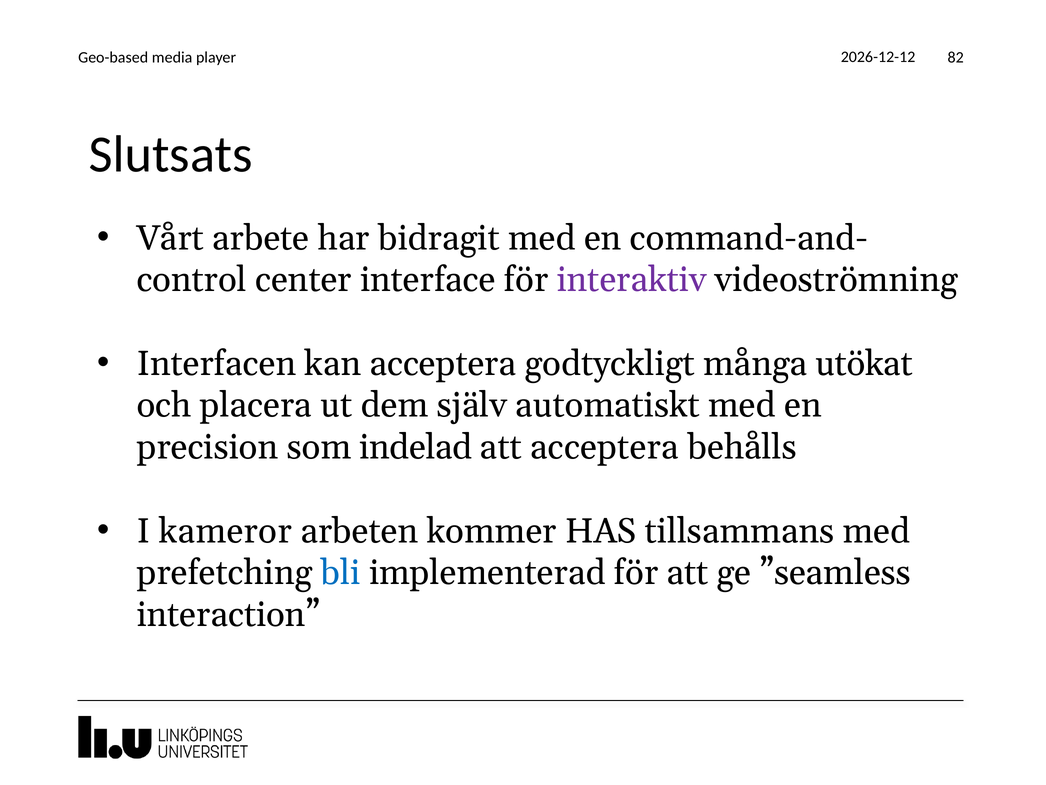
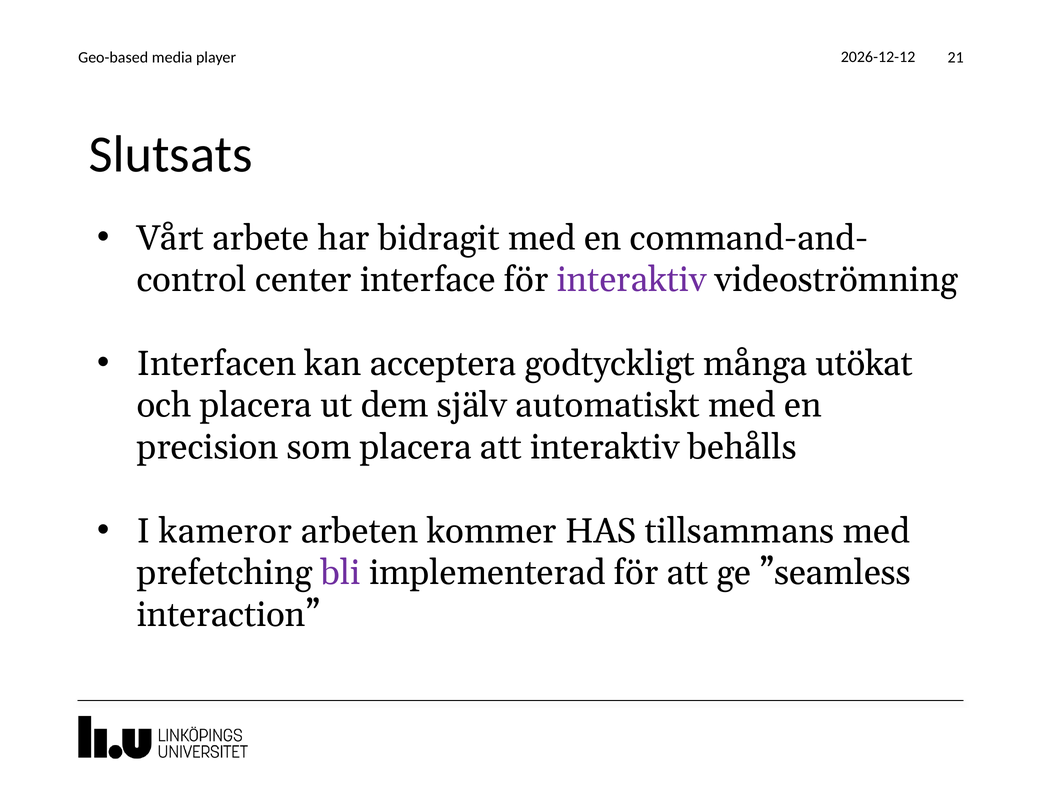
82: 82 -> 21 (956, 57)
som indelad: indelad -> placera (416, 447)
att acceptera: acceptera -> interaktiv (605, 447)
bli colour: blue -> purple (341, 573)
